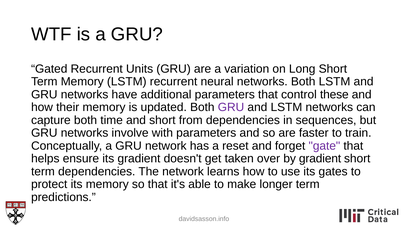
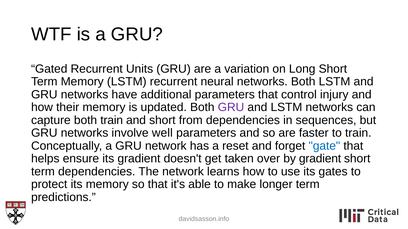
these: these -> injury (334, 95)
both time: time -> train (112, 120)
with: with -> well (162, 133)
gate colour: purple -> blue (324, 146)
